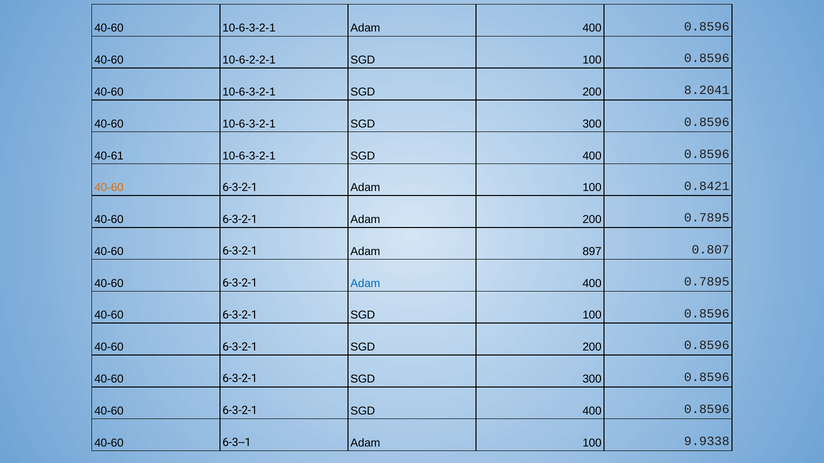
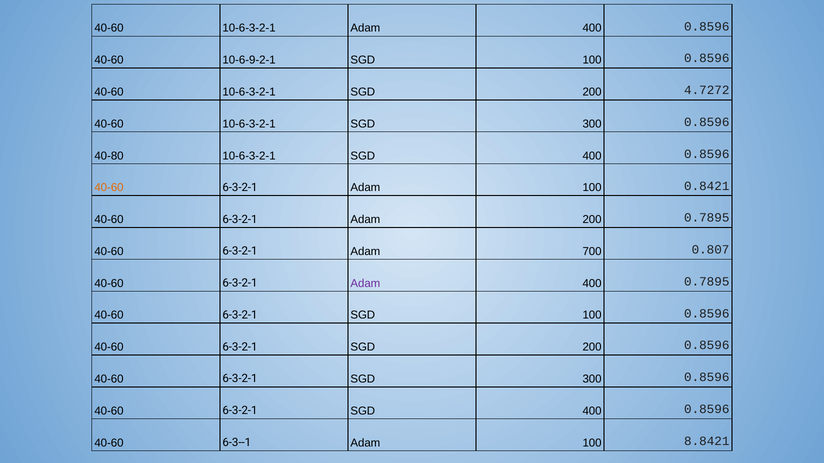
10-6-2-2-1: 10-6-2-2-1 -> 10-6-9-2-1 (249, 60)
8.2041: 8.2041 -> 4.7272 (707, 90)
40-61: 40-61 -> 40-80 (109, 156)
897: 897 -> 700 (592, 252)
Adam colour: blue -> purple (365, 284)
9.9338: 9.9338 -> 8.8421 (707, 441)
